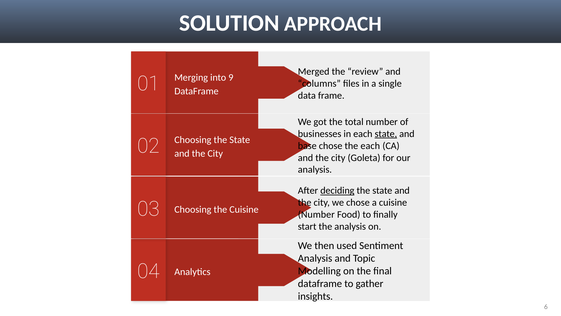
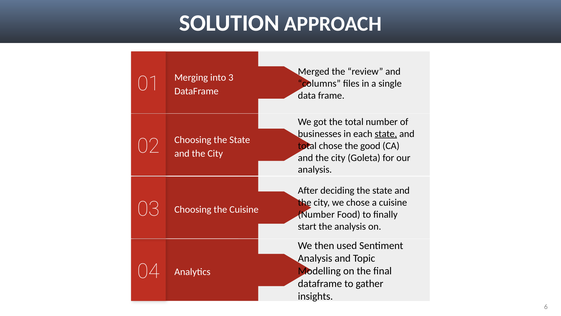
9: 9 -> 3 (231, 77)
base: base -> total (307, 146)
the each: each -> good (370, 146)
deciding underline: present -> none (337, 190)
